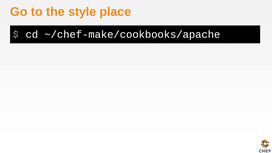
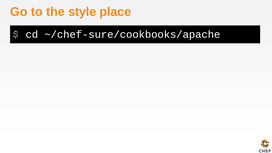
~/chef-make/cookbooks/apache: ~/chef-make/cookbooks/apache -> ~/chef-sure/cookbooks/apache (132, 34)
